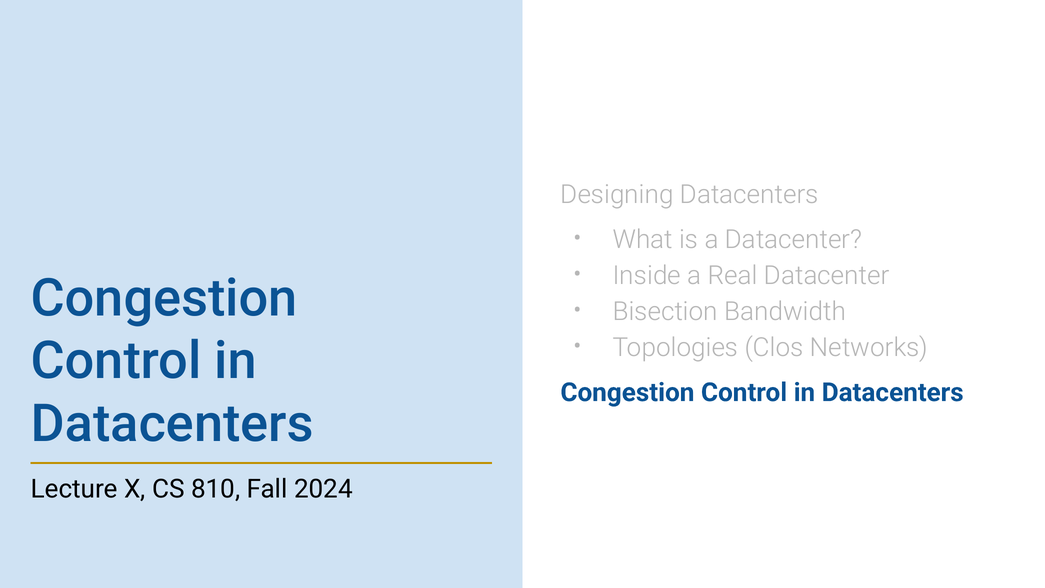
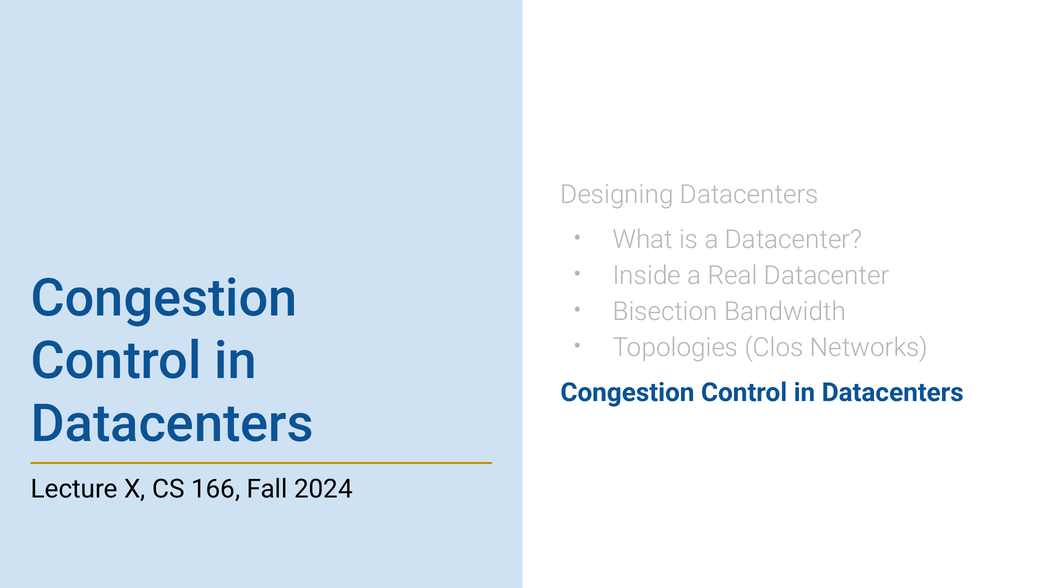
810: 810 -> 166 (216, 489)
